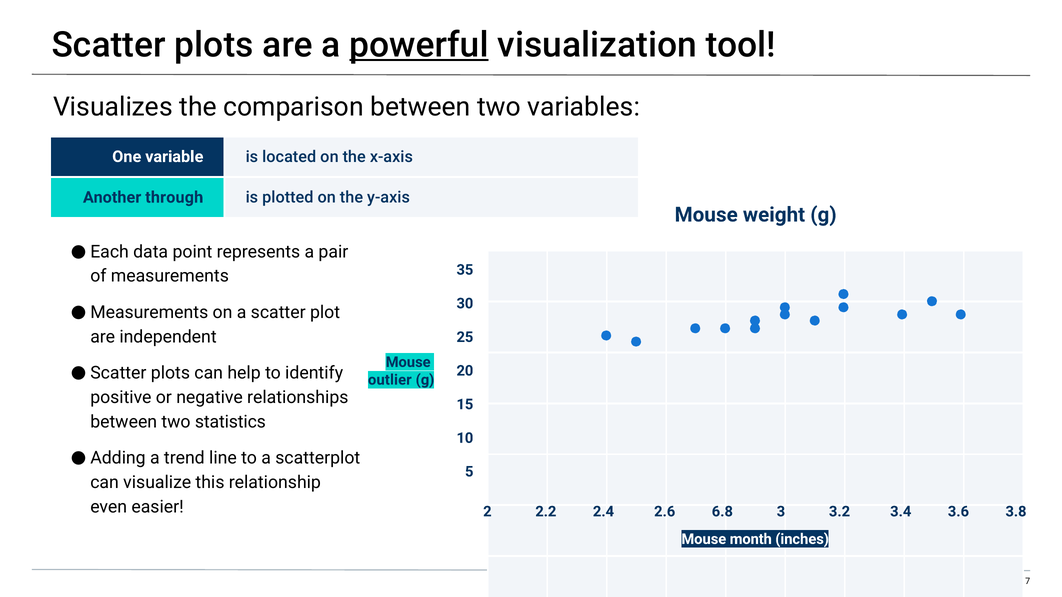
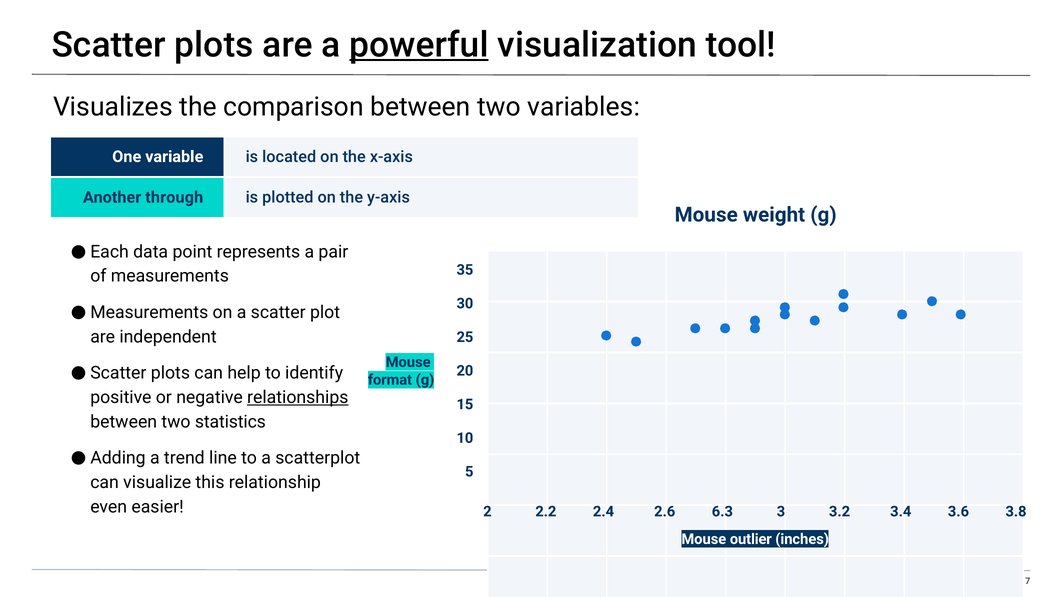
outlier: outlier -> format (390, 380)
relationships underline: none -> present (298, 398)
6.8: 6.8 -> 6.3 (722, 512)
month: month -> outlier (751, 539)
